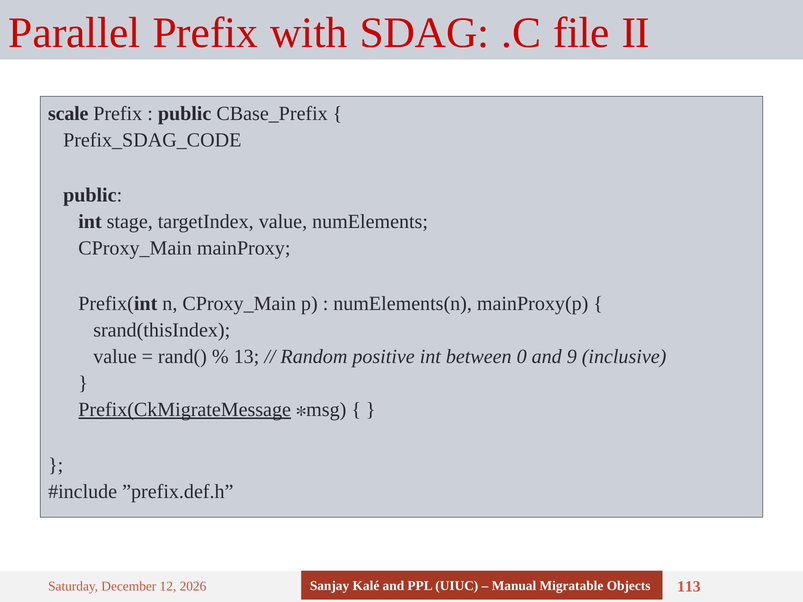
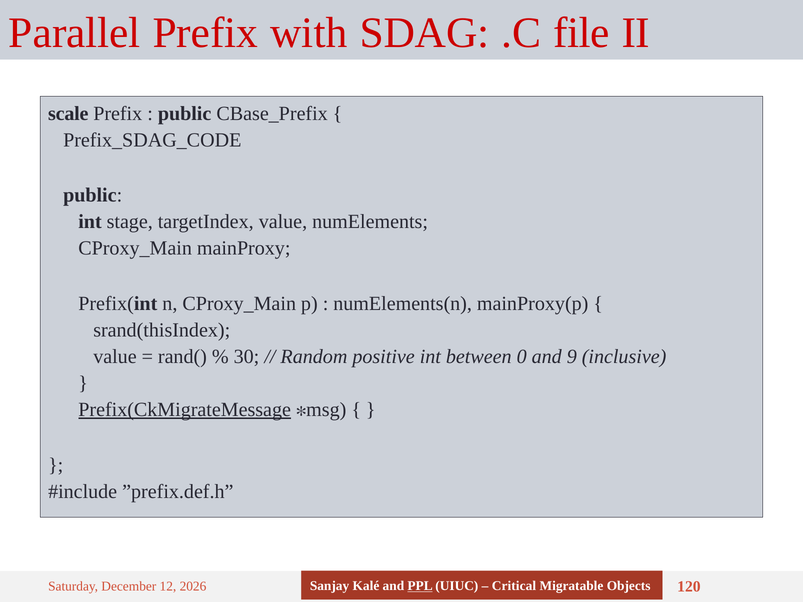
13: 13 -> 30 (246, 357)
PPL underline: none -> present (420, 586)
Manual: Manual -> Critical (514, 586)
113: 113 -> 120 (689, 587)
